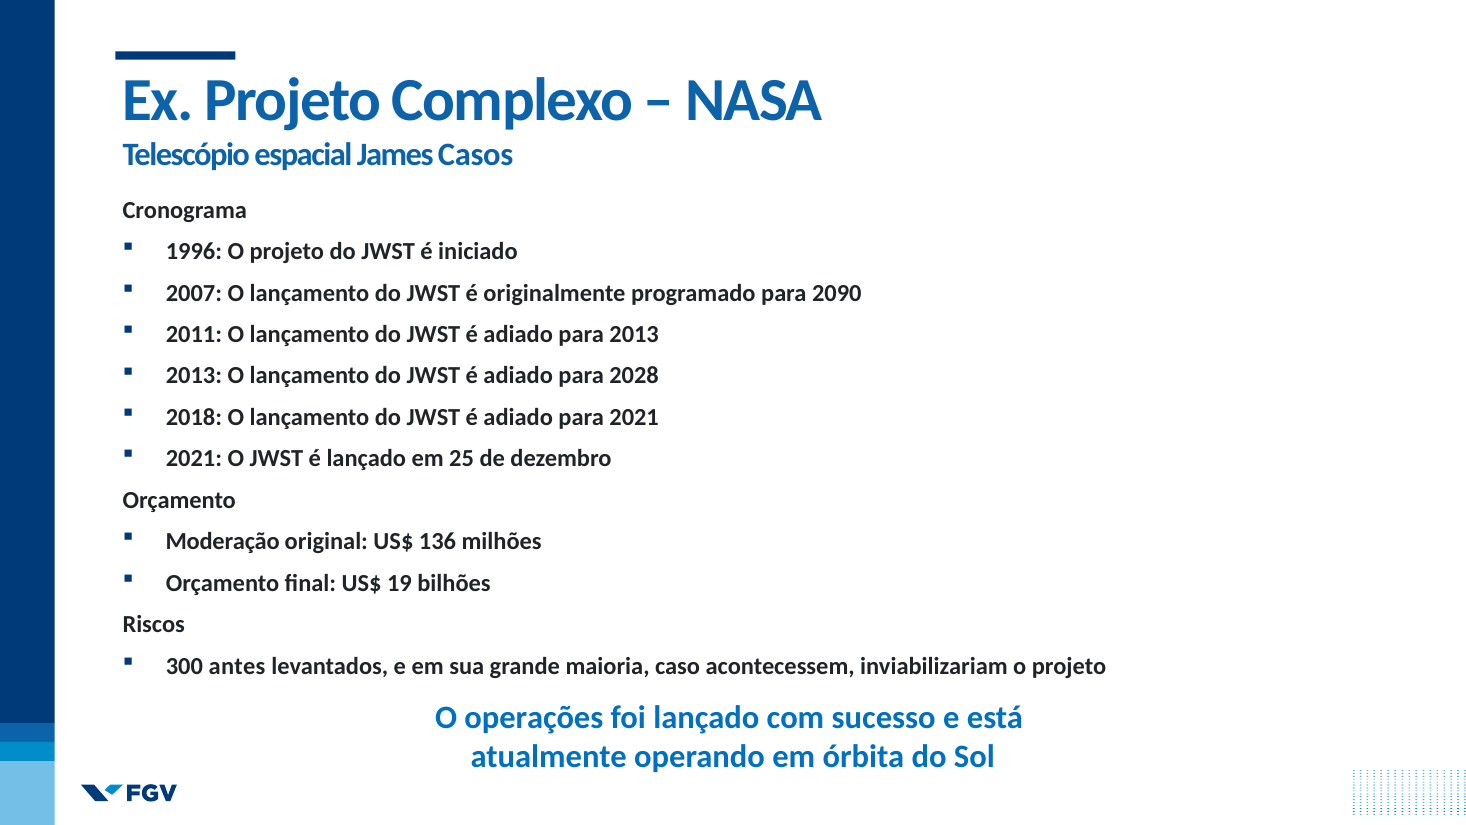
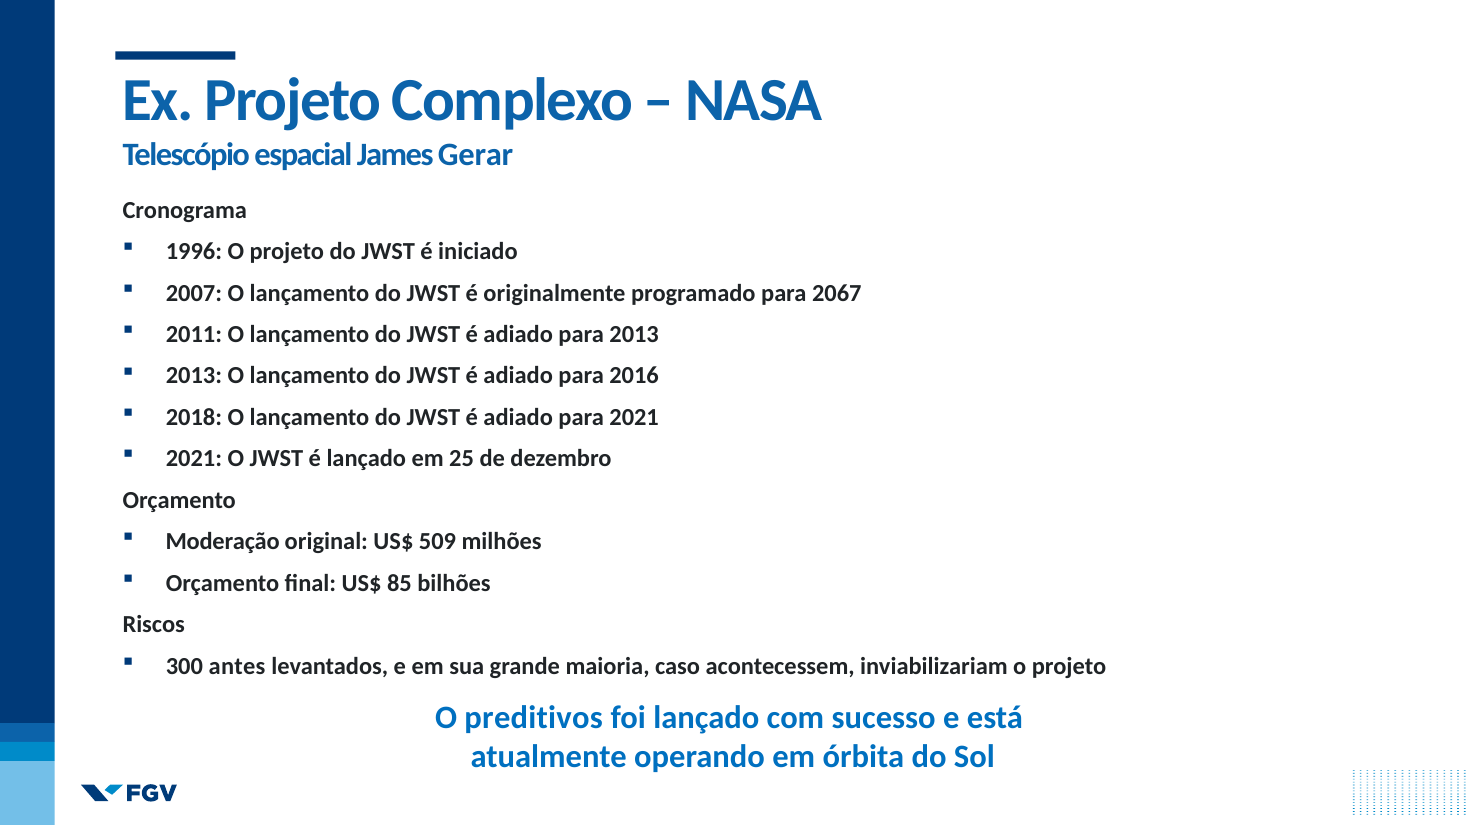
Casos: Casos -> Gerar (476, 154)
2090: 2090 -> 2067 (837, 293)
2028: 2028 -> 2016 (634, 376)
136: 136 -> 509 (437, 541)
19: 19 -> 85 (399, 583)
operações: operações -> preditivos (534, 718)
